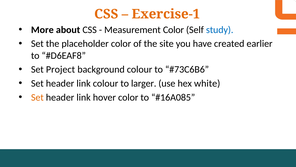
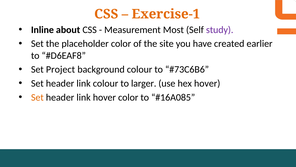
More: More -> Inline (42, 30)
Measurement Color: Color -> Most (173, 30)
study colour: blue -> purple (220, 30)
hex white: white -> hover (207, 83)
